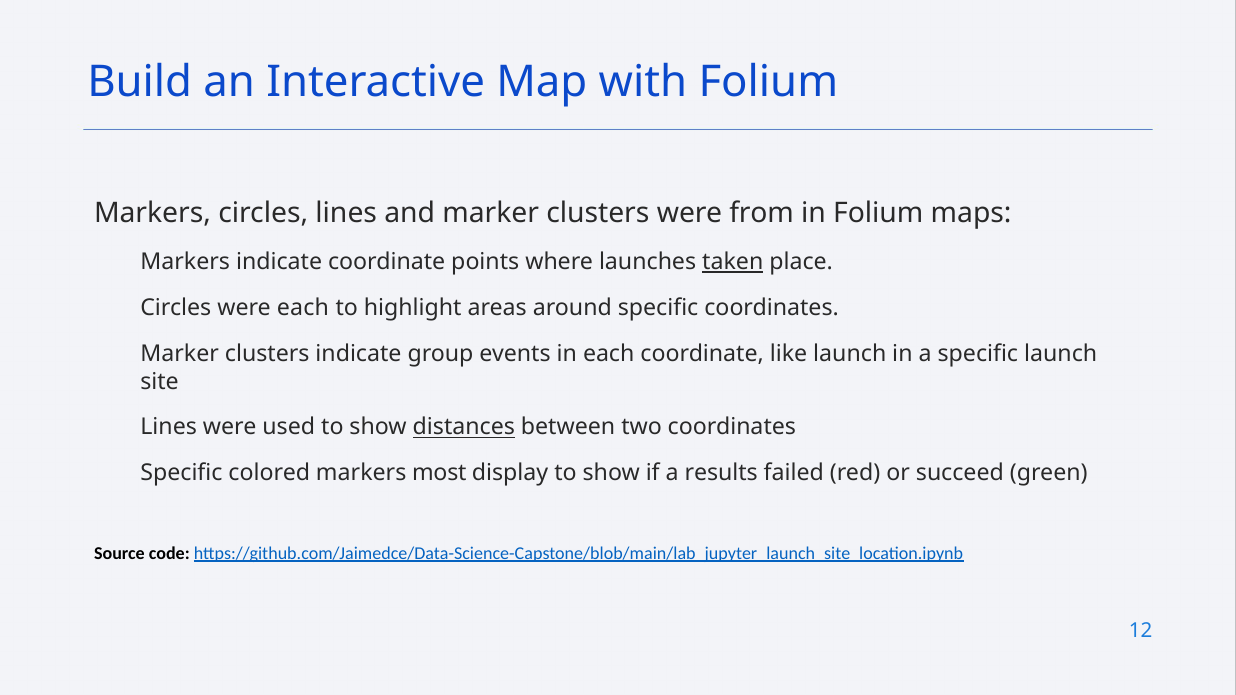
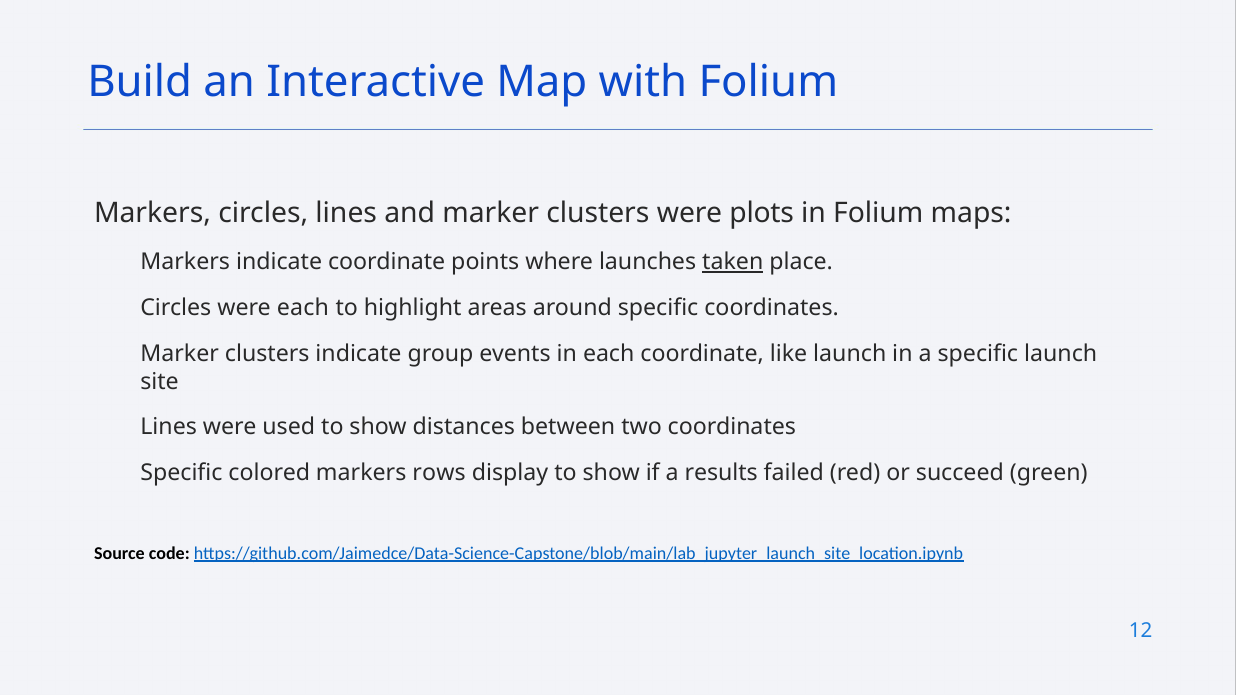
from: from -> plots (762, 214)
distances underline: present -> none (464, 427)
most: most -> rows (439, 473)
